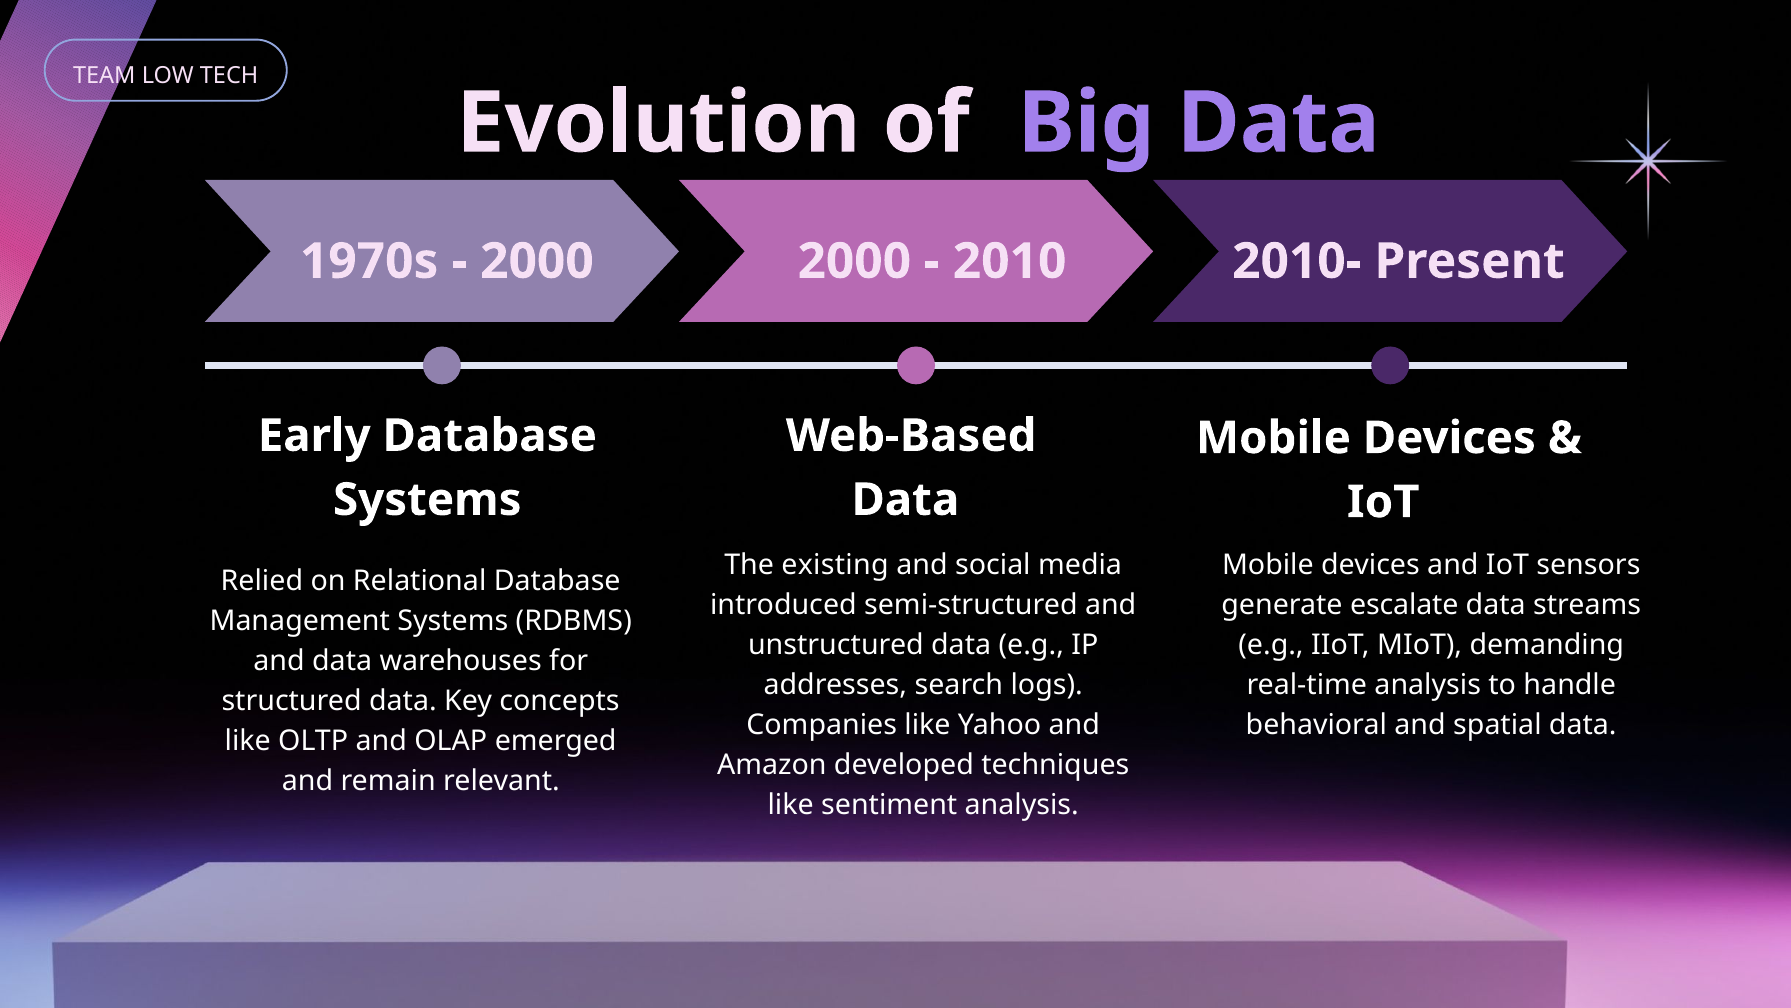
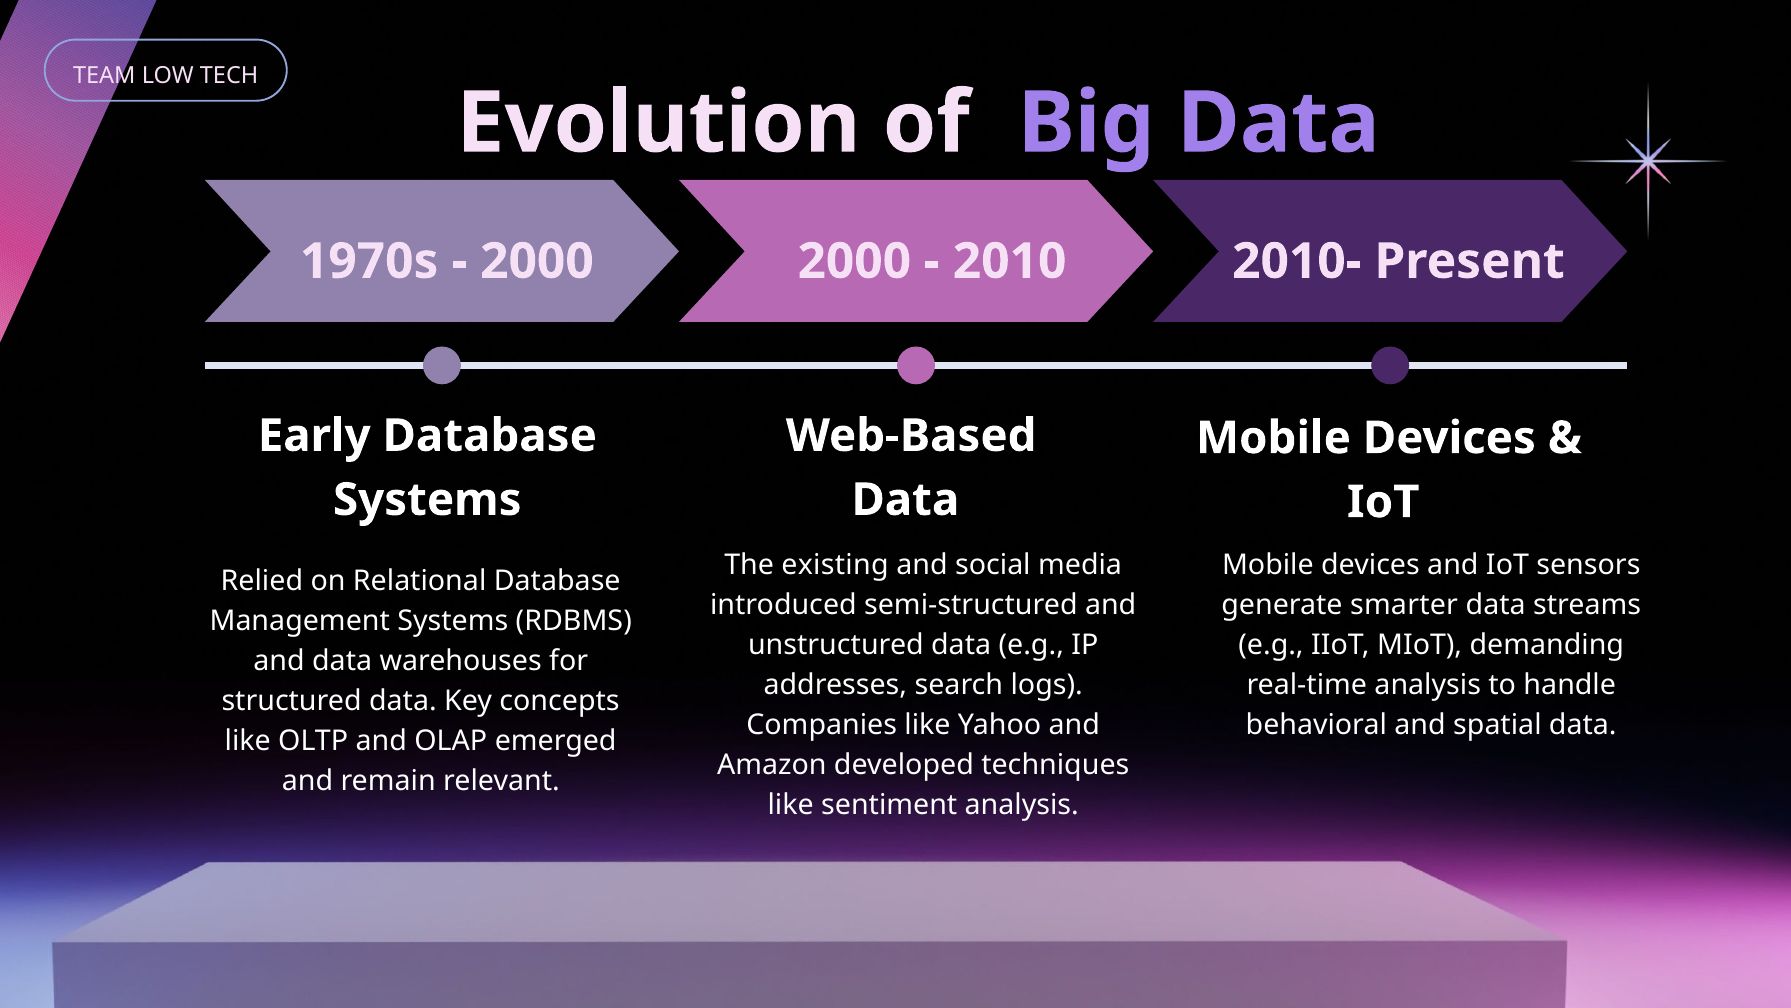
escalate: escalate -> smarter (1404, 604)
